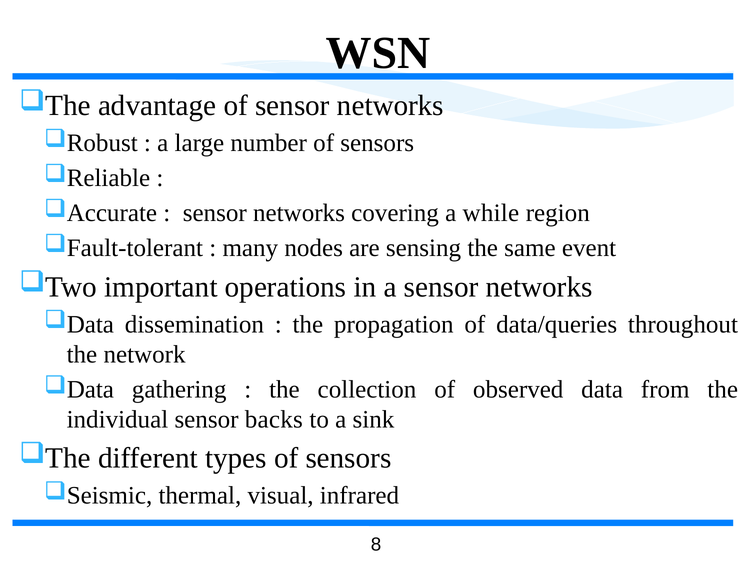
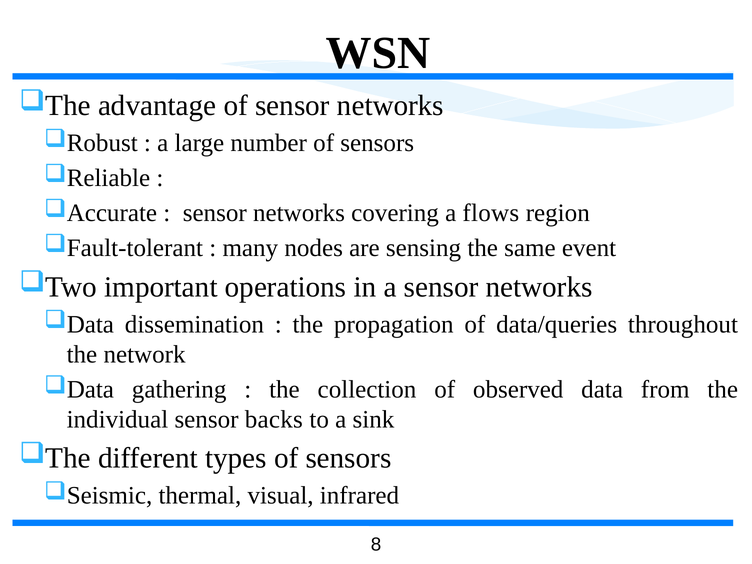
while: while -> flows (491, 213)
